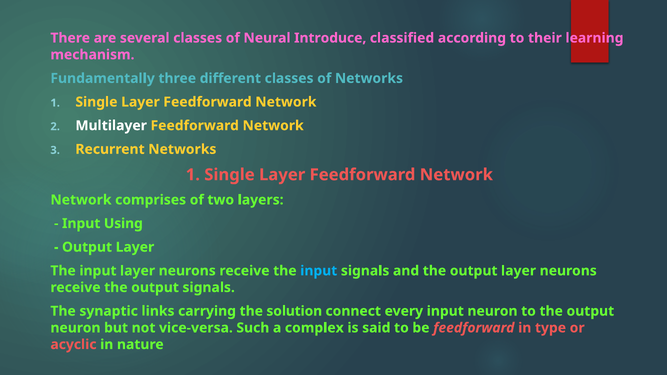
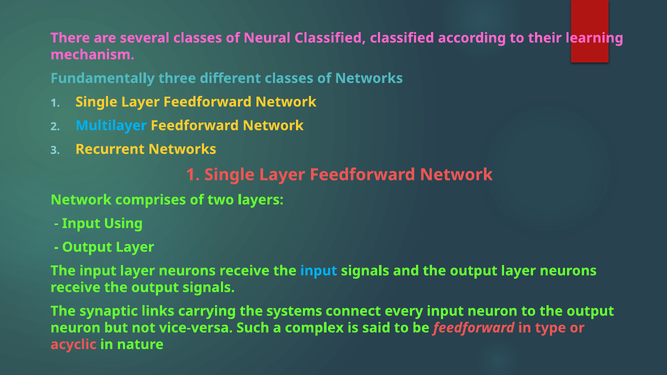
Neural Introduce: Introduce -> Classified (330, 38)
Multilayer colour: white -> light blue (111, 126)
solution: solution -> systems (294, 311)
